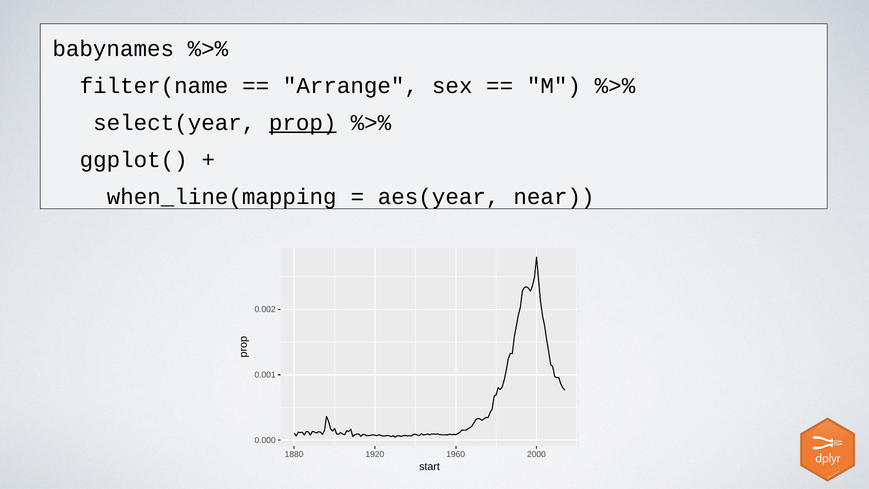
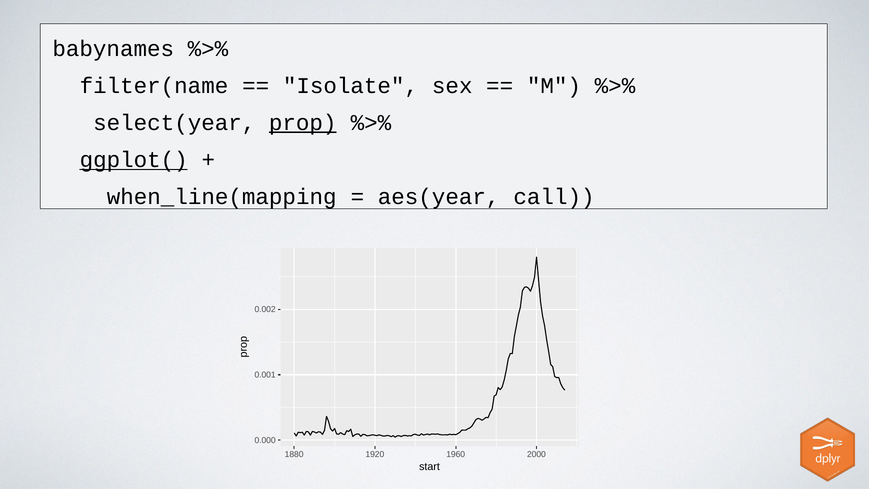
Arrange: Arrange -> Isolate (350, 86)
ggplot( underline: none -> present (134, 160)
near: near -> call (554, 197)
